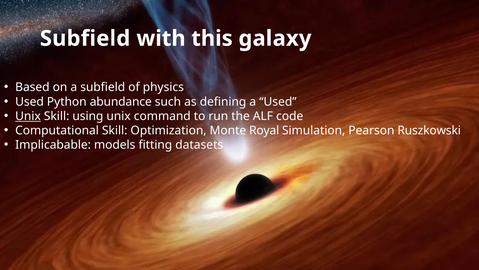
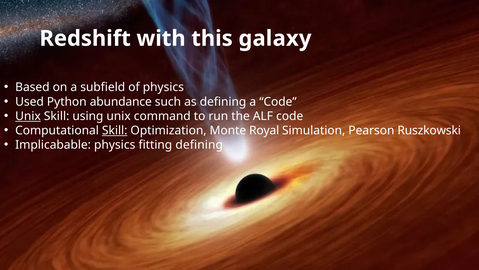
Subfield: Subfield -> Redshift (85, 38)
a Used: Used -> Code (278, 102)
Skill underline: none -> present (115, 130)
Implicabable models: models -> physics (115, 145)
fitting datasets: datasets -> defining (199, 145)
